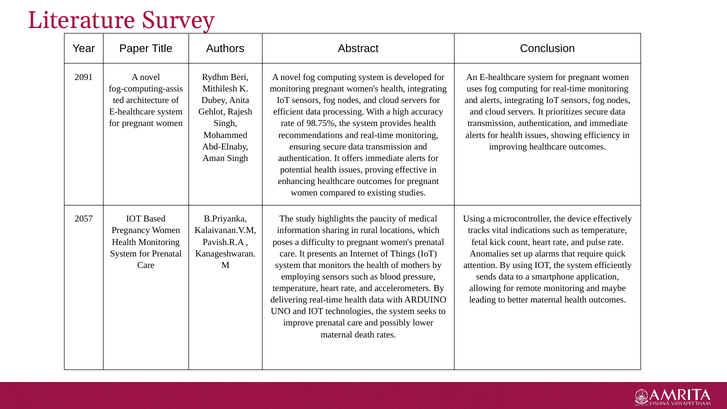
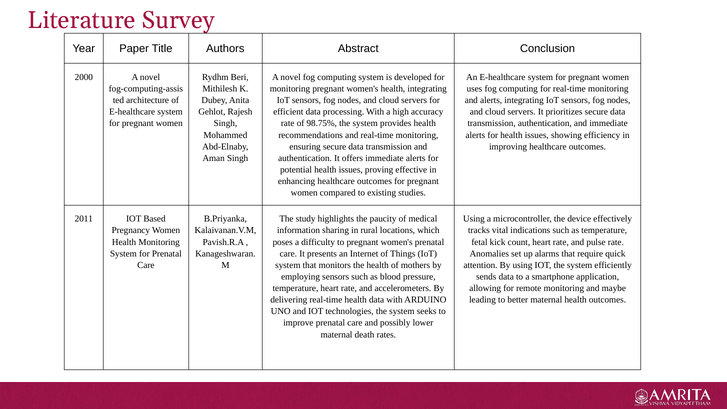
2091: 2091 -> 2000 (84, 77)
2057: 2057 -> 2011 (84, 219)
